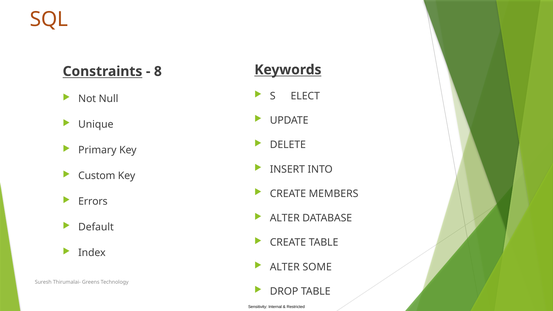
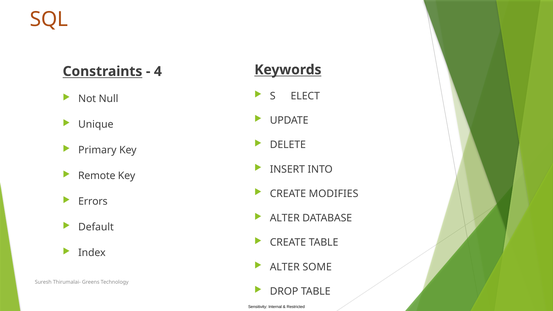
8: 8 -> 4 (158, 71)
Custom: Custom -> Remote (97, 176)
MEMBERS: MEMBERS -> MODIFIES (334, 194)
